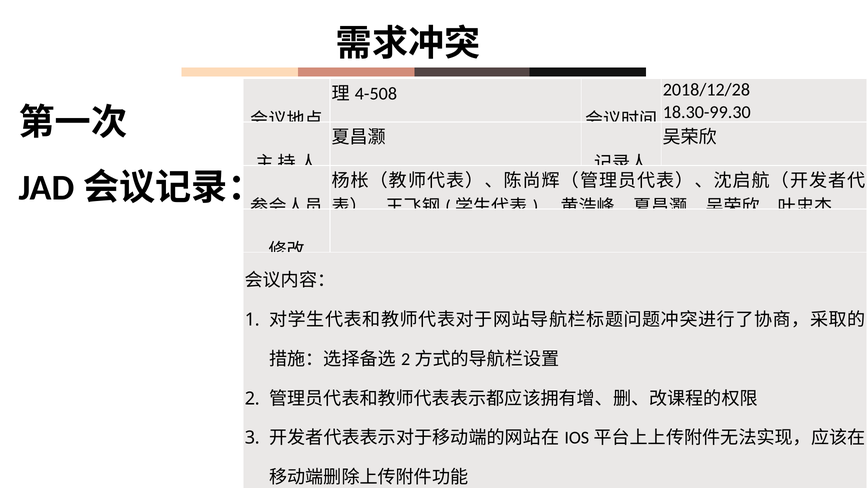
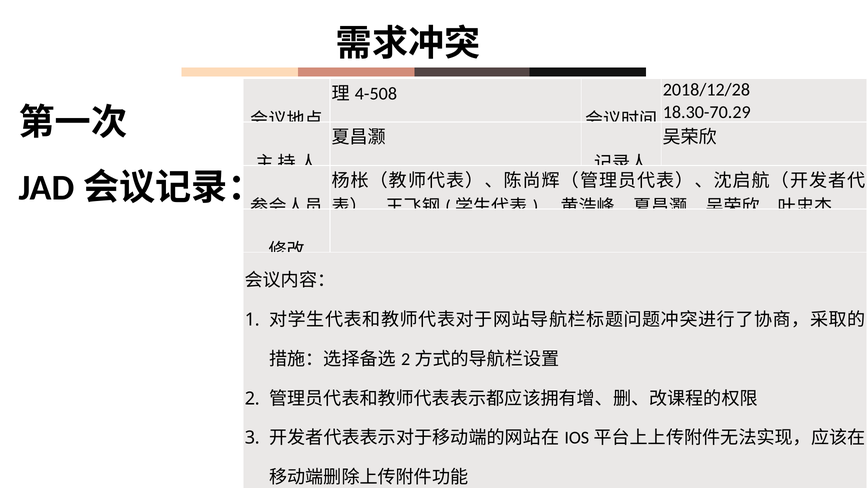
18.30-99.30: 18.30-99.30 -> 18.30-70.29 (707, 112)
